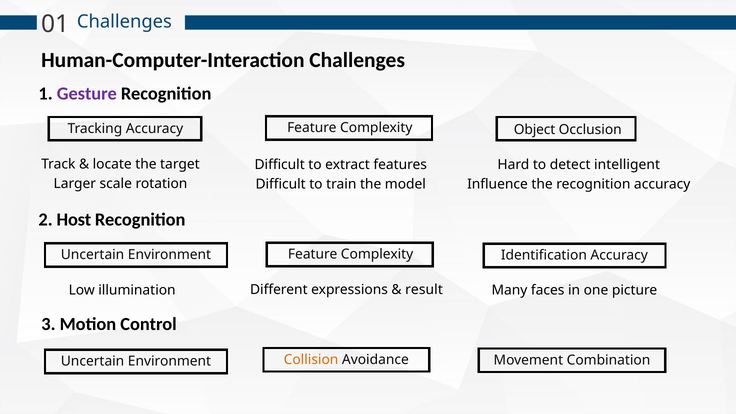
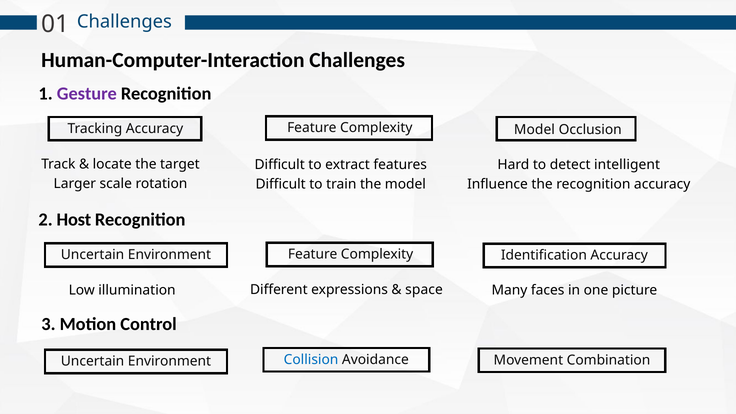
Complexity Object: Object -> Model (534, 129)
result: result -> space (424, 290)
Collision colour: orange -> blue (311, 360)
